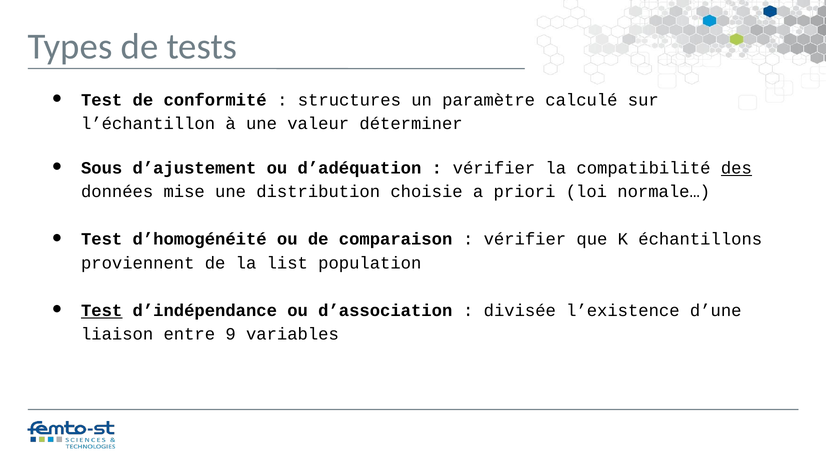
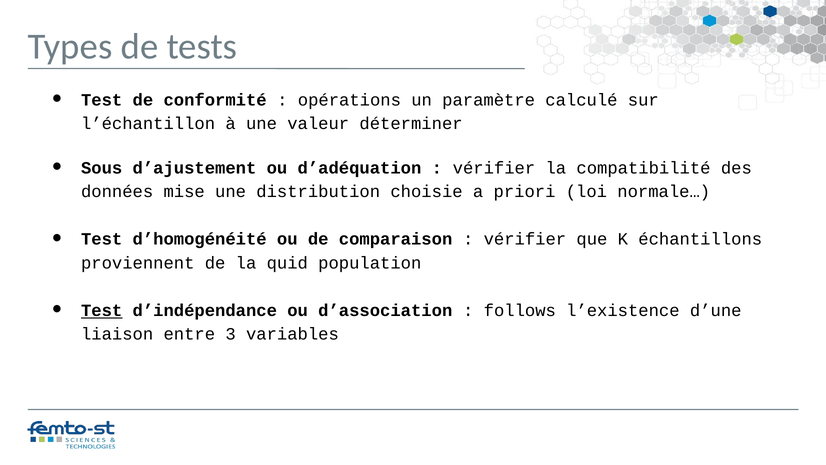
structures: structures -> opérations (349, 100)
des underline: present -> none (736, 168)
list: list -> quid (287, 263)
divisée: divisée -> follows (520, 310)
9: 9 -> 3 (231, 334)
